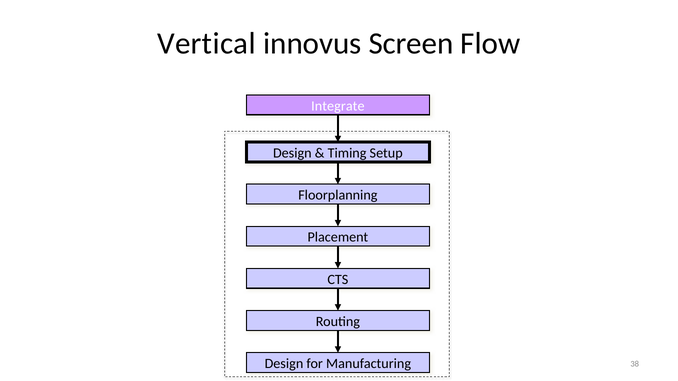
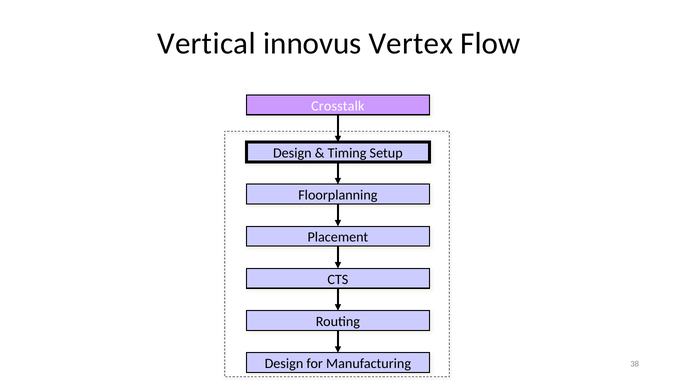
Screen: Screen -> Vertex (411, 44)
Integrate: Integrate -> Crosstalk (338, 106)
